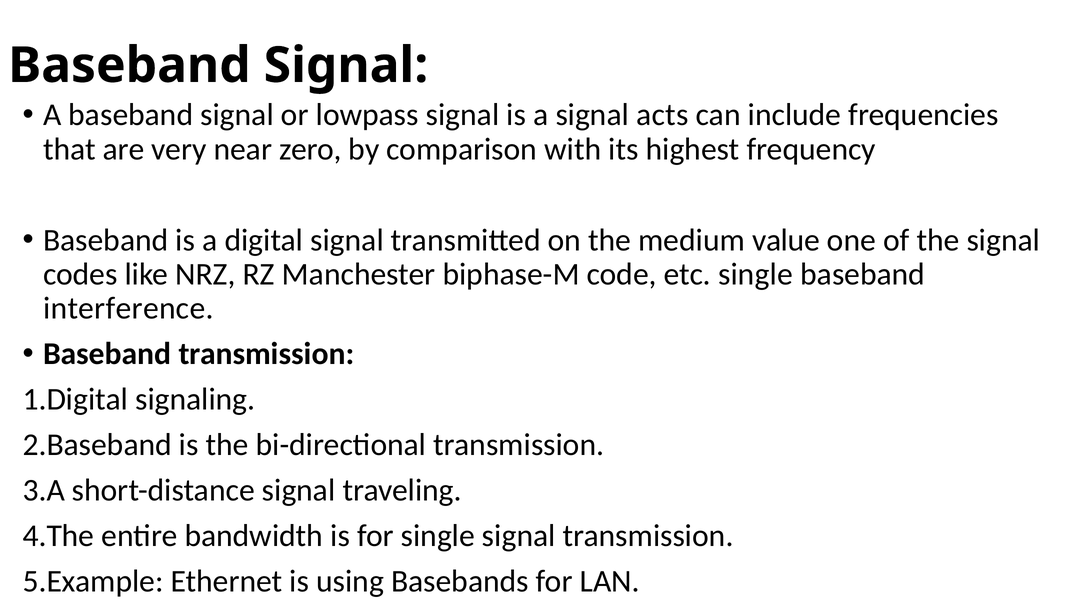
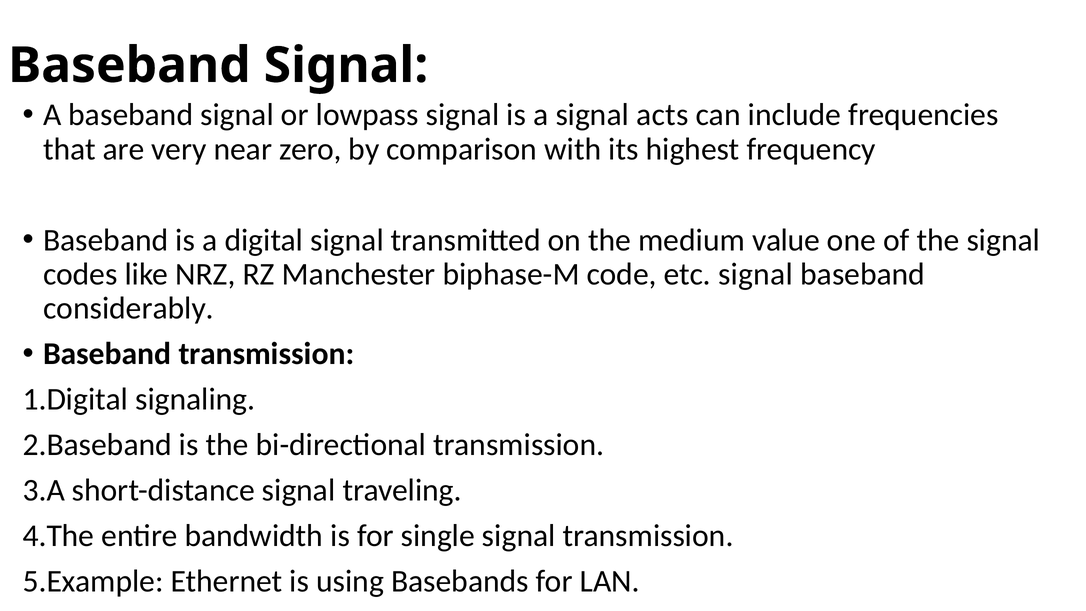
etc single: single -> signal (755, 274)
interference: interference -> considerably (128, 308)
